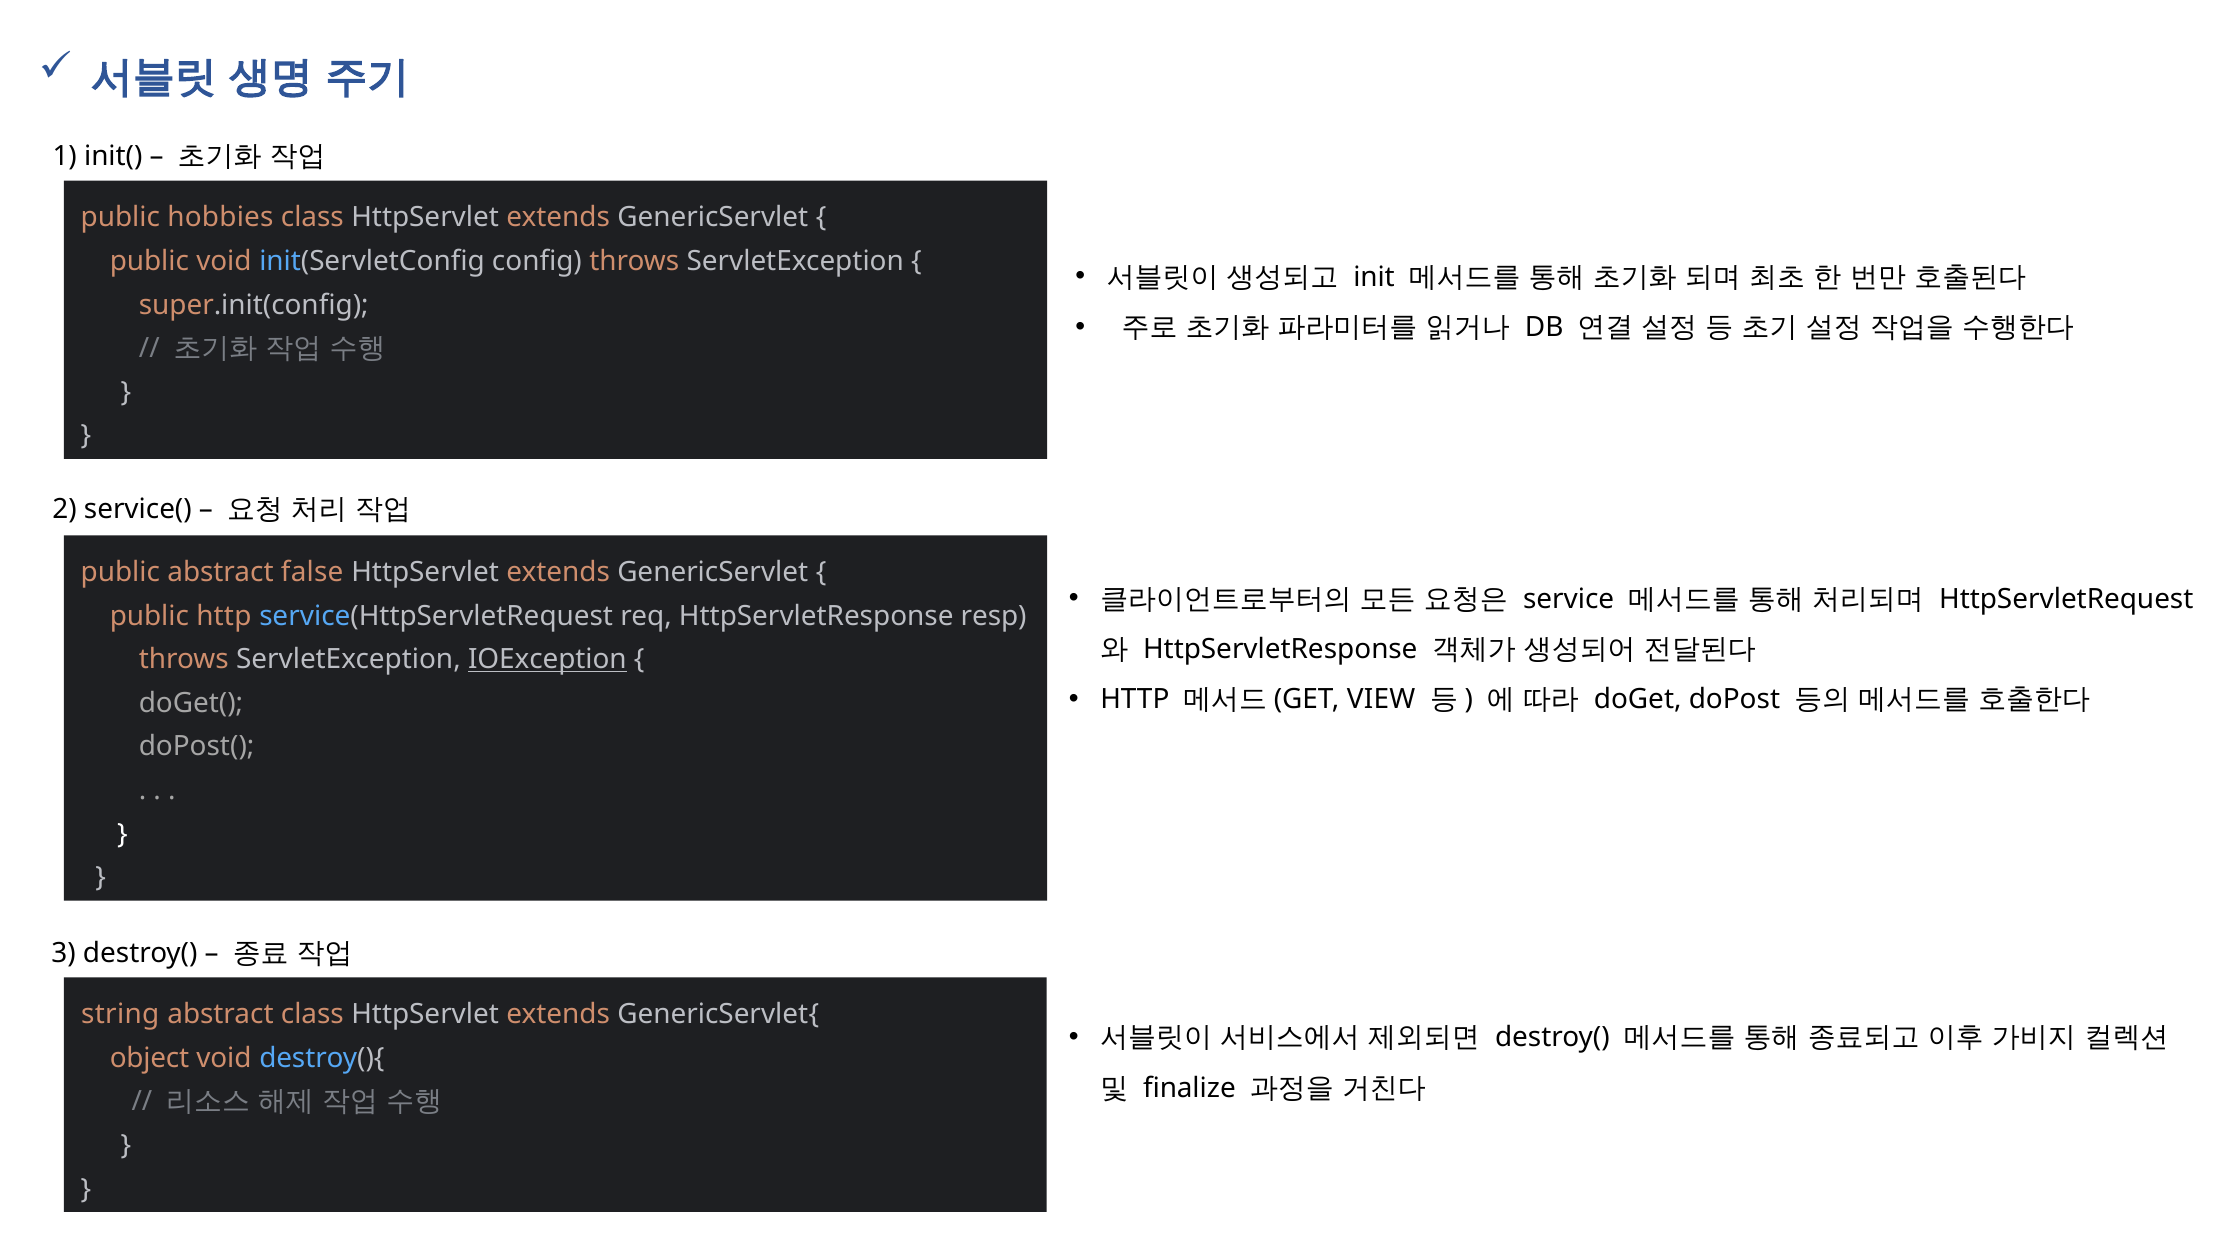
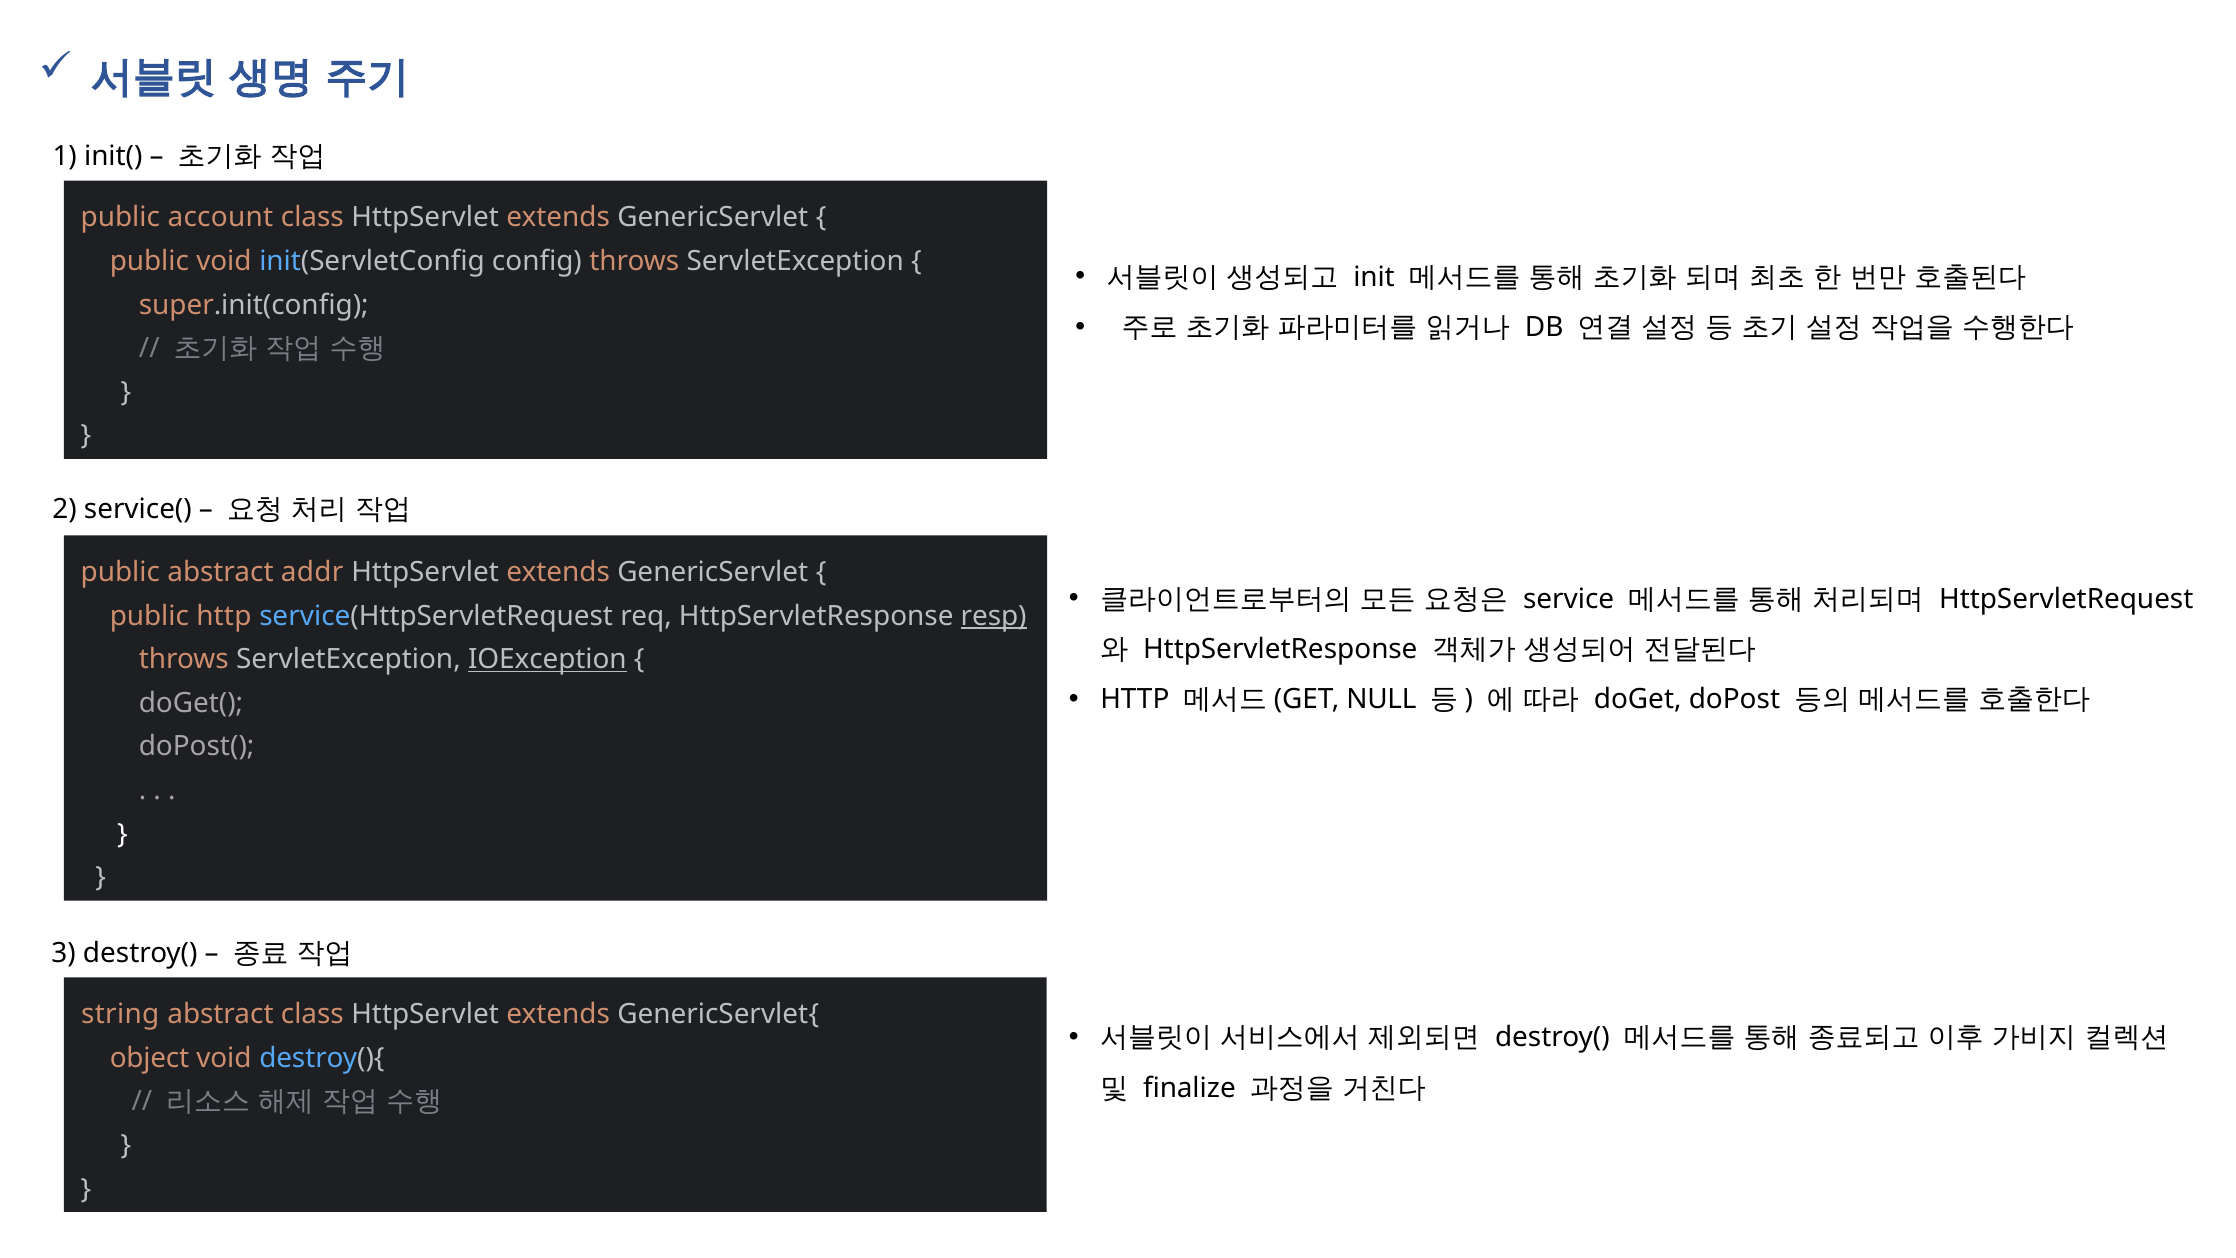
hobbies: hobbies -> account (220, 218)
false: false -> addr (312, 572)
resp underline: none -> present (994, 616)
VIEW: VIEW -> NULL (1381, 699)
